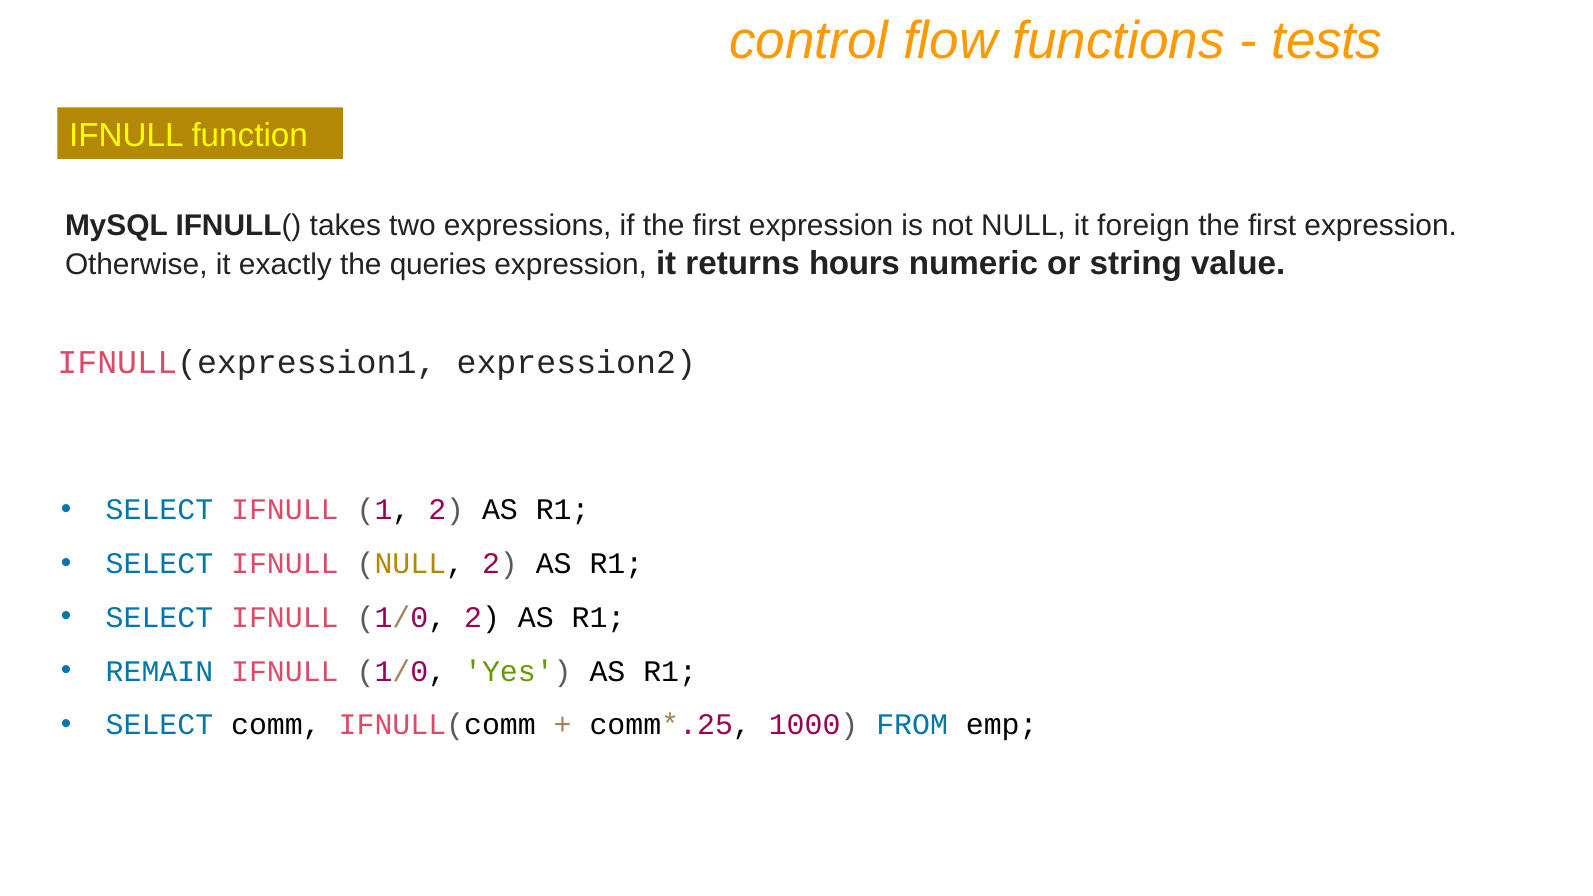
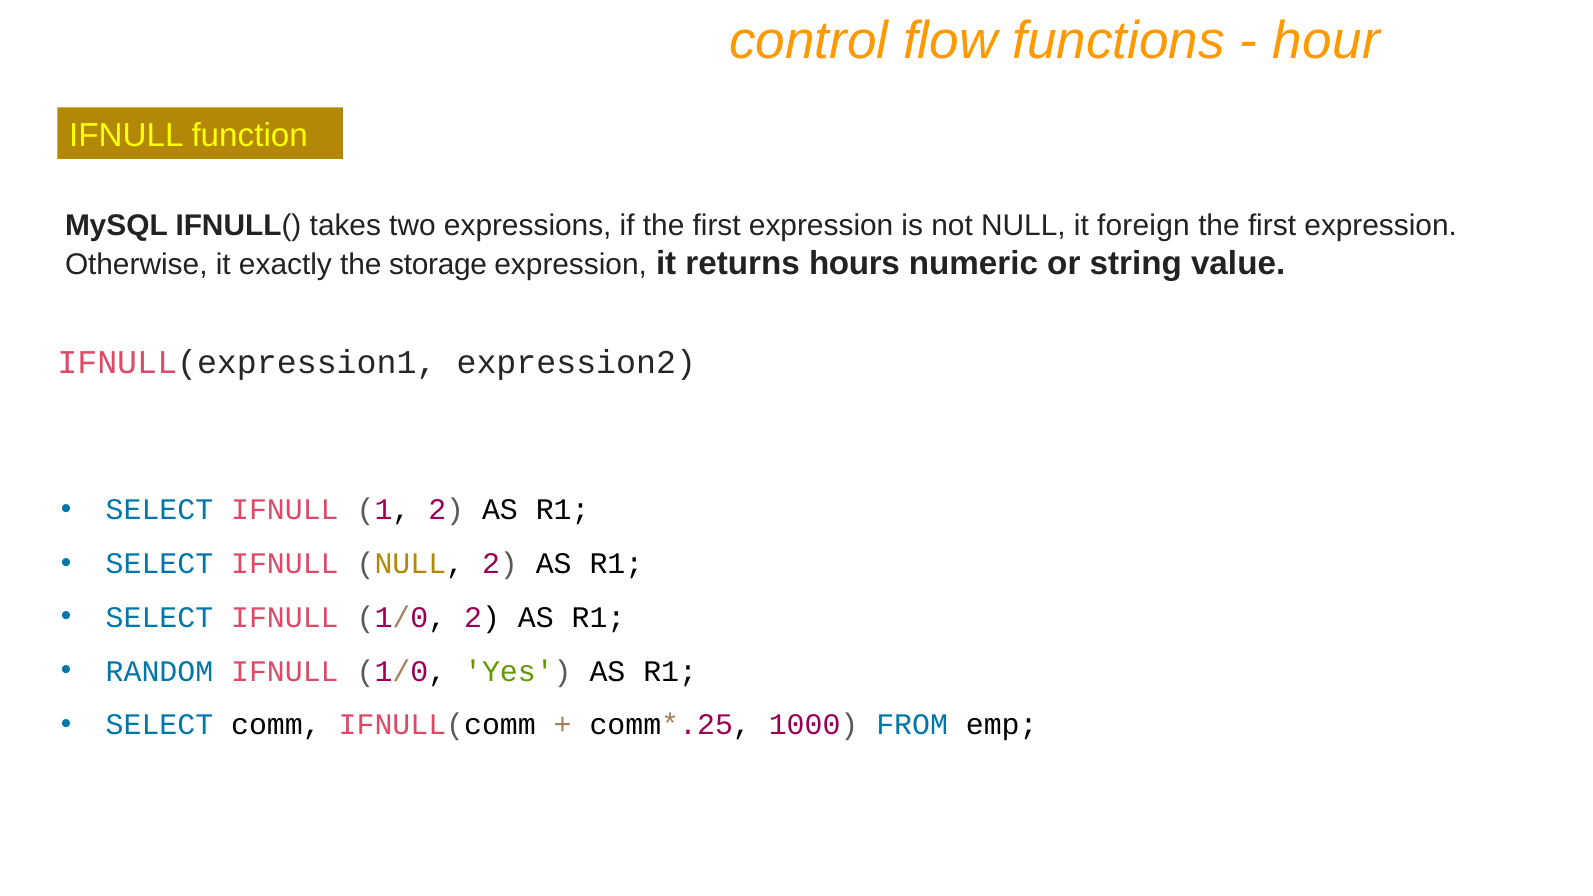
tests: tests -> hour (1326, 41)
queries: queries -> storage (438, 265)
REMAIN: REMAIN -> RANDOM (159, 671)
